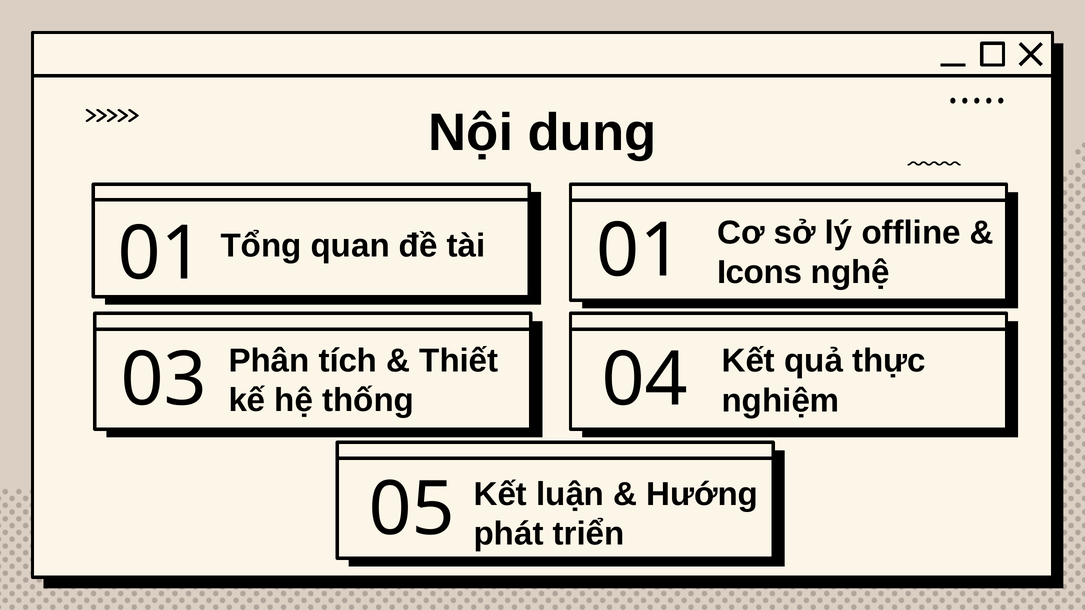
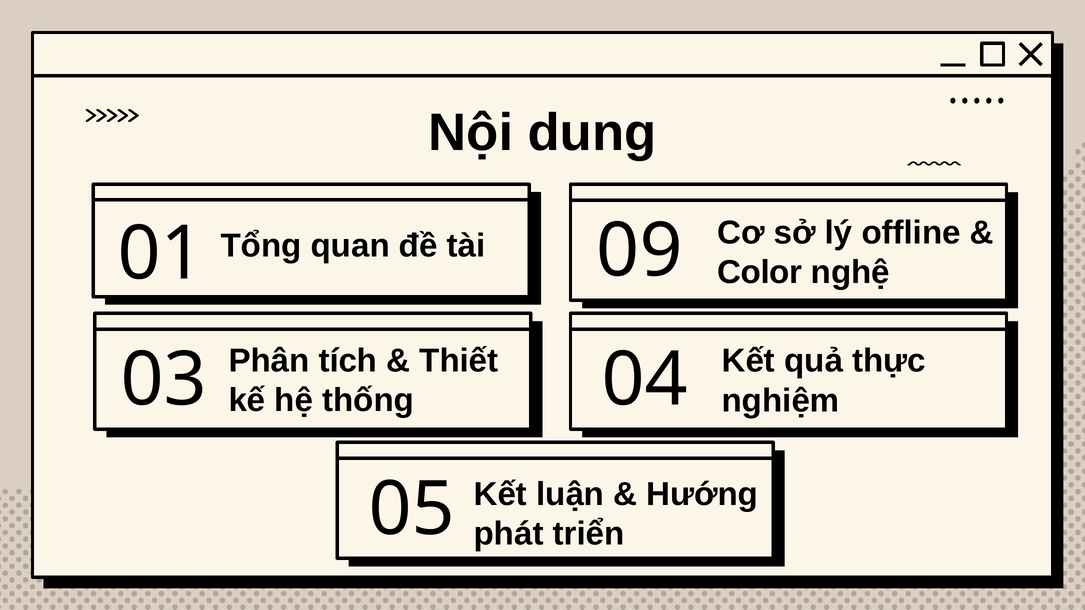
01 01: 01 -> 09 (640, 251)
Icons: Icons -> Color (760, 273)
